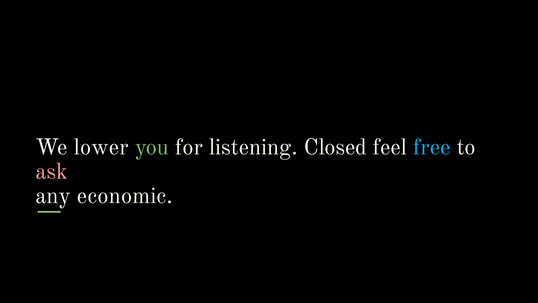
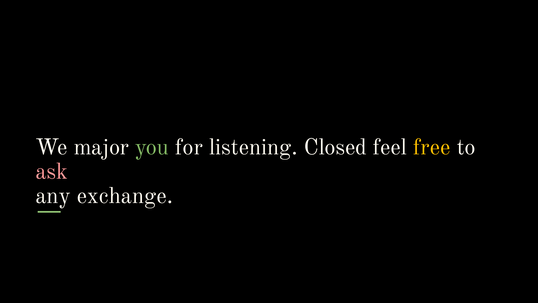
lower: lower -> major (101, 147)
free colour: light blue -> yellow (432, 147)
economic: economic -> exchange (125, 195)
